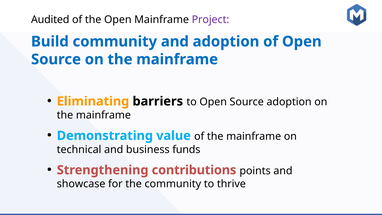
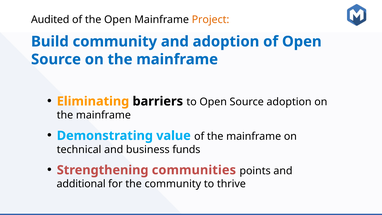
Project colour: purple -> orange (211, 20)
contributions: contributions -> communities (194, 170)
showcase: showcase -> additional (81, 184)
